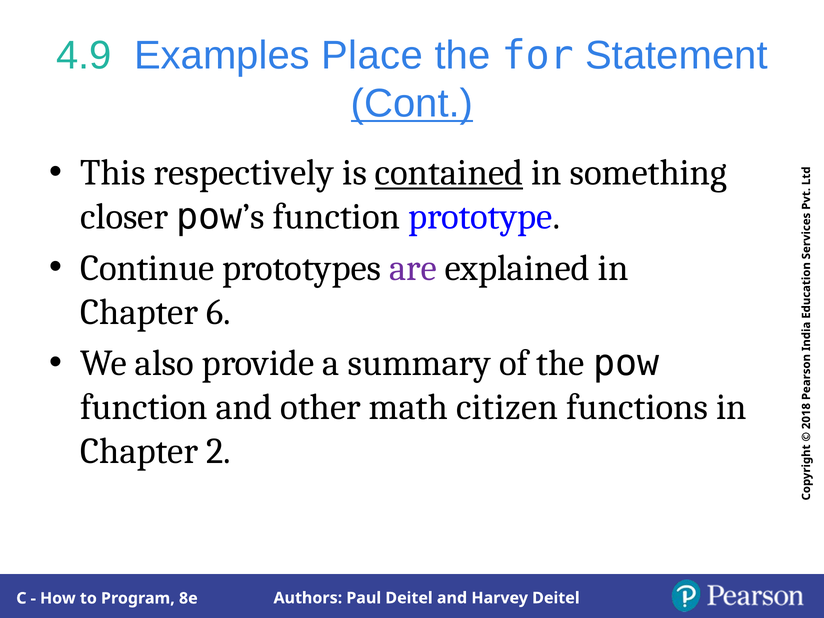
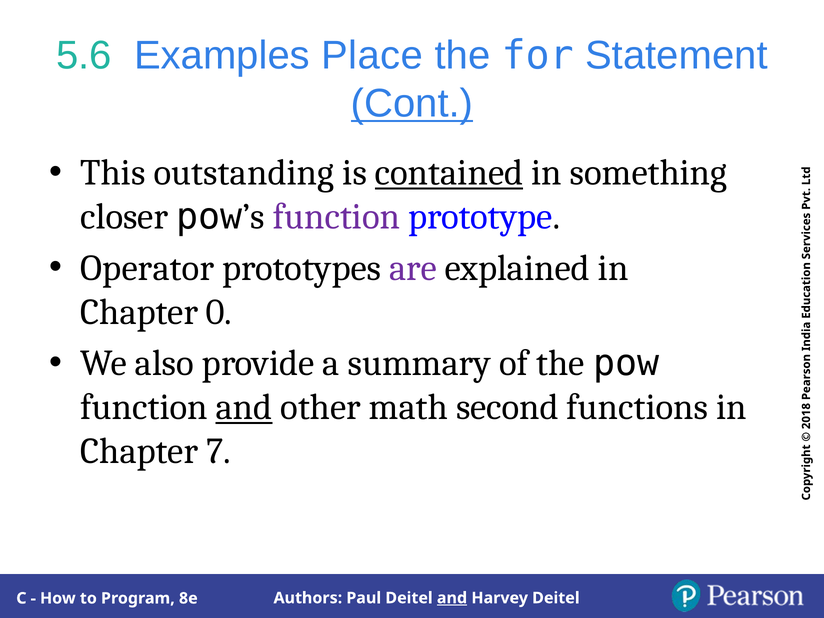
4.9: 4.9 -> 5.6 (84, 56)
respectively: respectively -> outstanding (244, 173)
function colour: black -> purple (336, 217)
Continue: Continue -> Operator (147, 268)
Chapter 6: 6 -> 0 (219, 312)
and underline: none -> present (244, 407)
citizen: citizen -> second (507, 407)
Chapter 2: 2 -> 7 (219, 451)
and underline: none -> present (452, 598)
